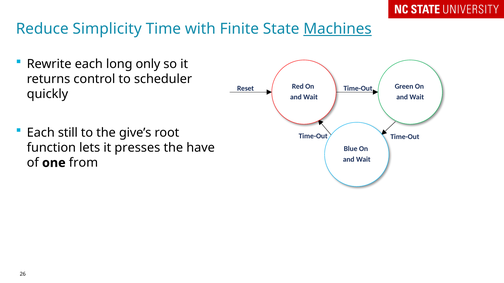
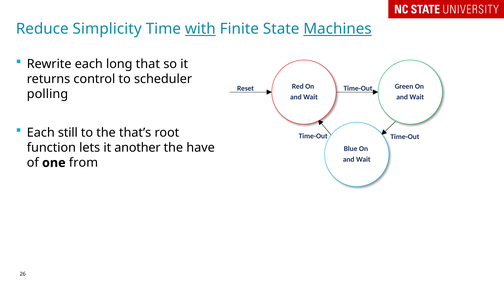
with underline: none -> present (200, 29)
only: only -> that (148, 64)
quickly: quickly -> polling (47, 94)
give’s: give’s -> that’s (135, 133)
presses: presses -> another (137, 148)
